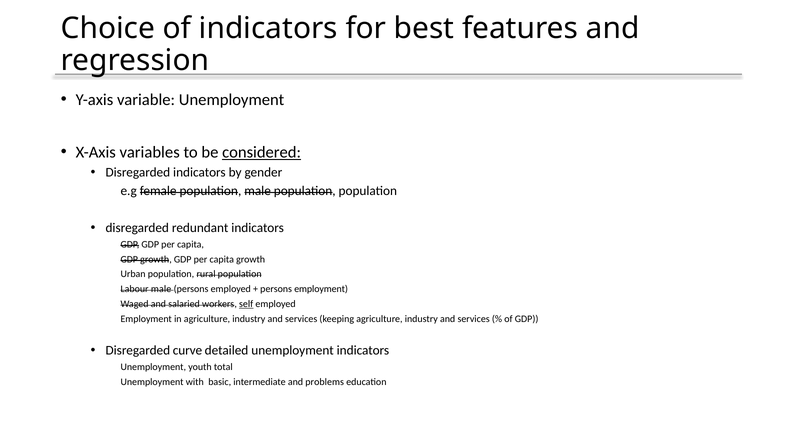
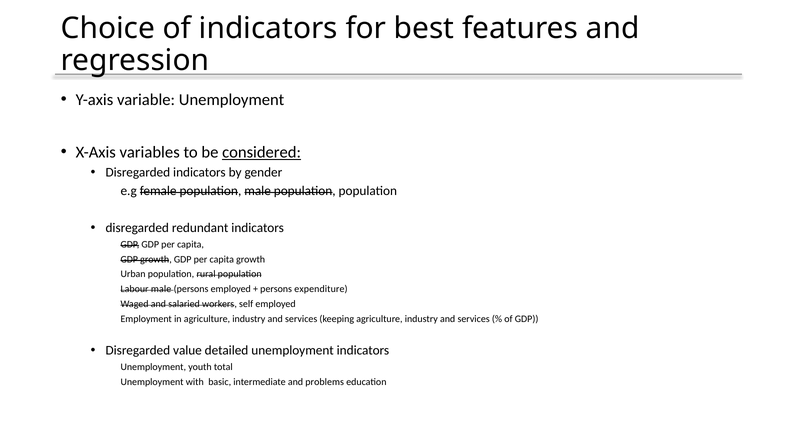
persons employment: employment -> expenditure (321, 289)
self underline: present -> none (246, 304)
curve: curve -> value (187, 351)
